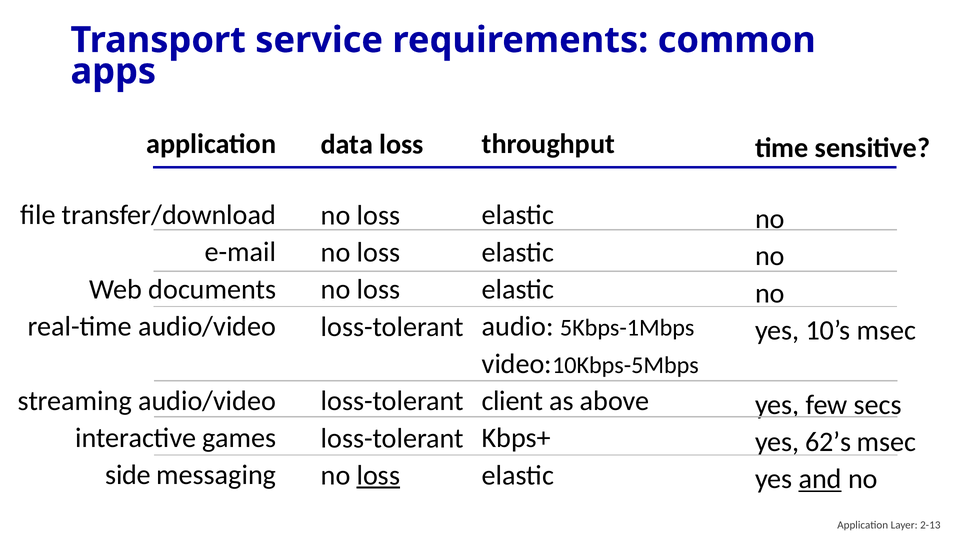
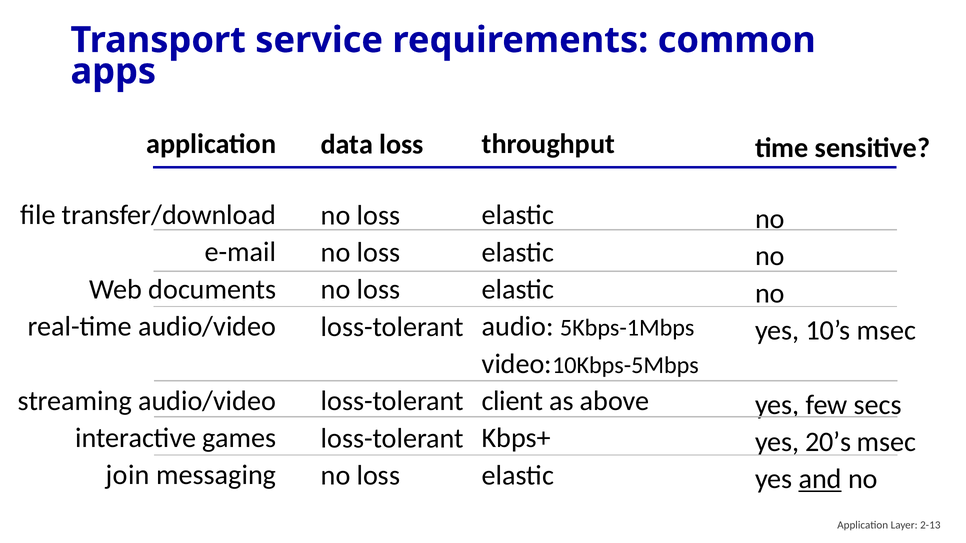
62’s: 62’s -> 20’s (828, 442)
side: side -> join (128, 476)
loss underline: present -> none (378, 476)
